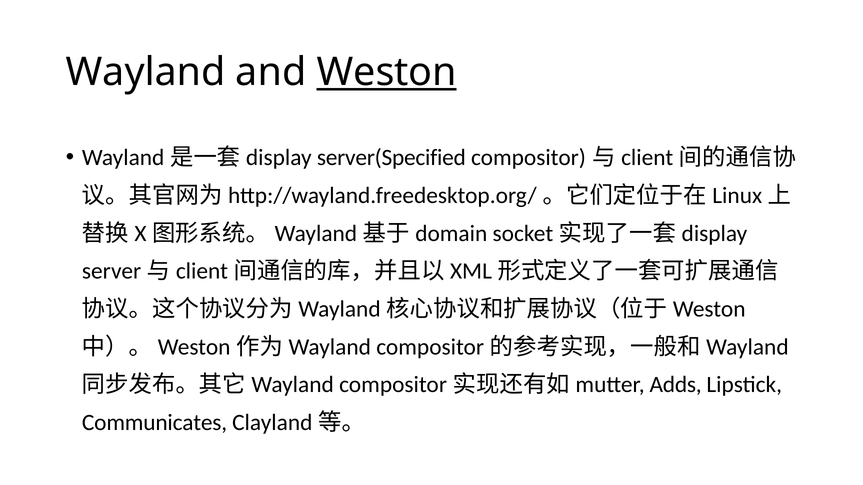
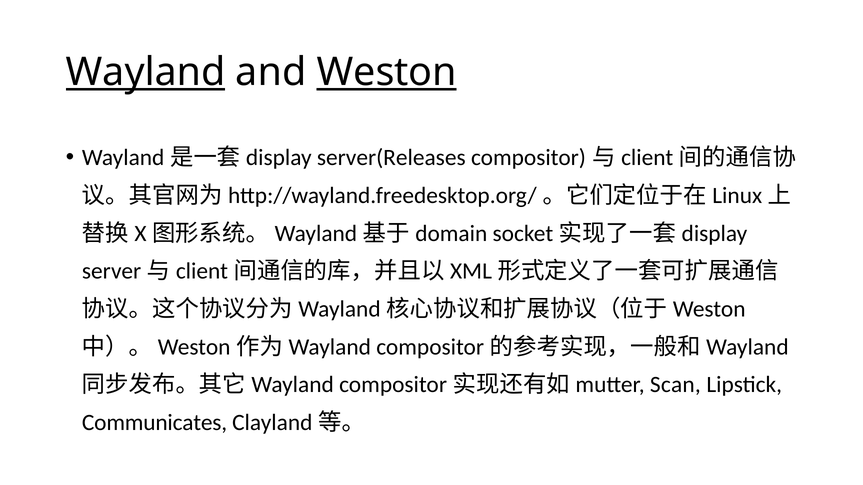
Wayland underline: none -> present (146, 72)
server(Specified: server(Specified -> server(Releases (391, 158)
Adds: Adds -> Scan (675, 385)
